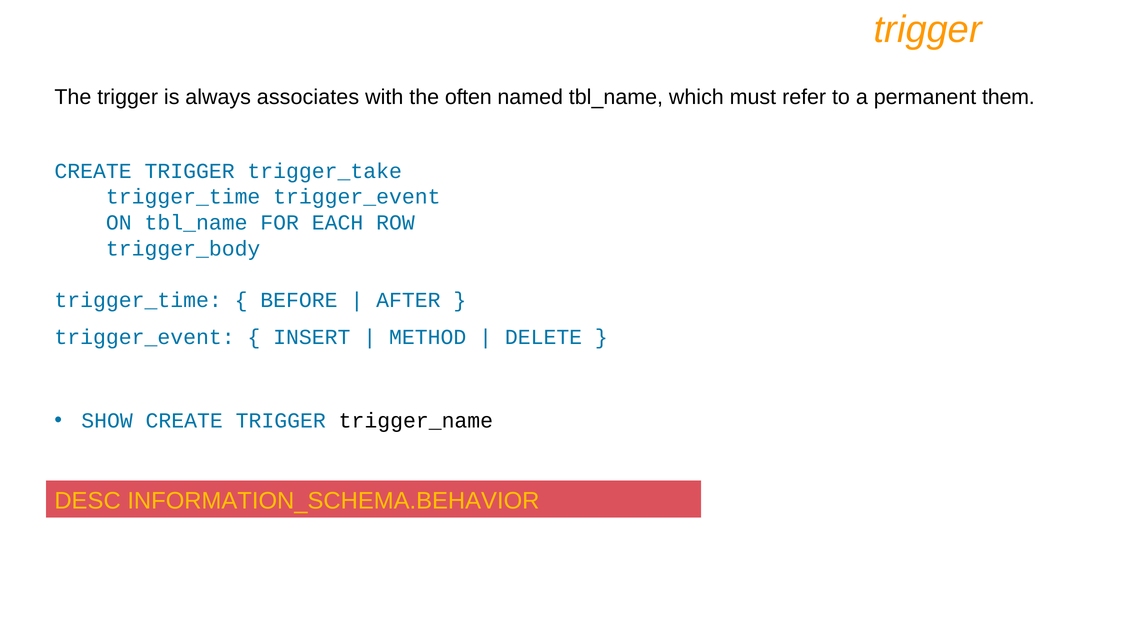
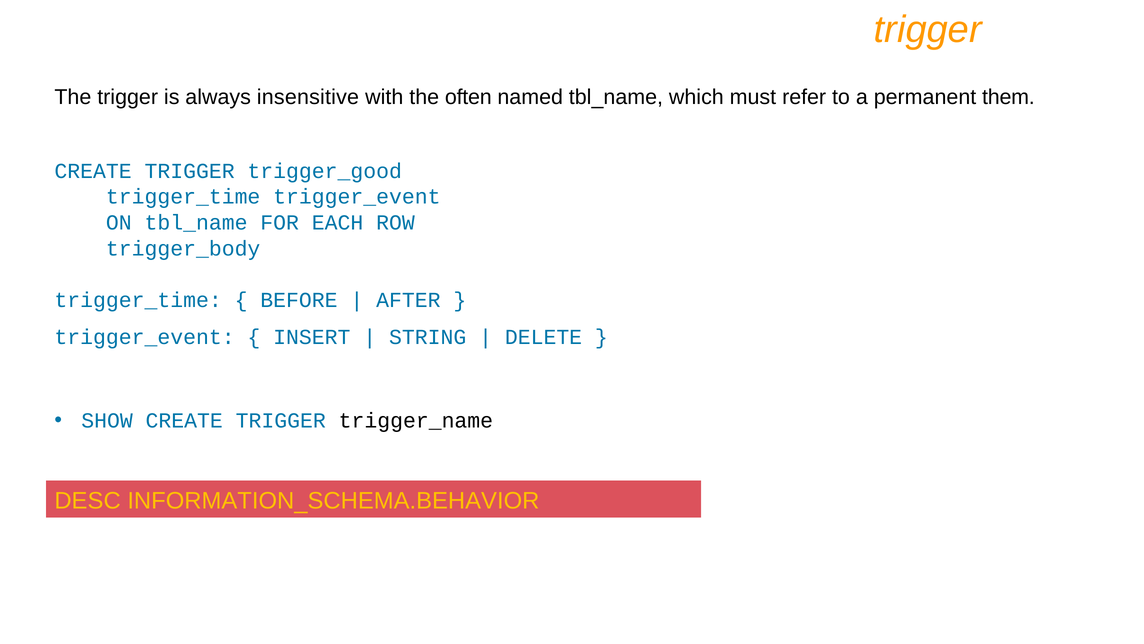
associates: associates -> insensitive (308, 97)
trigger_take: trigger_take -> trigger_good (325, 171)
METHOD: METHOD -> STRING (428, 337)
